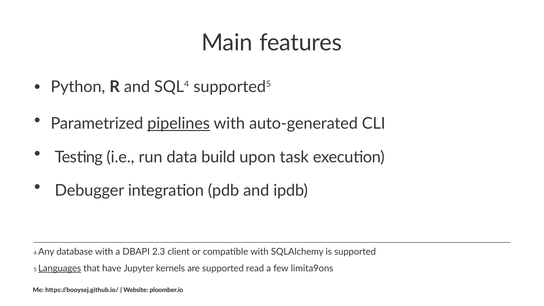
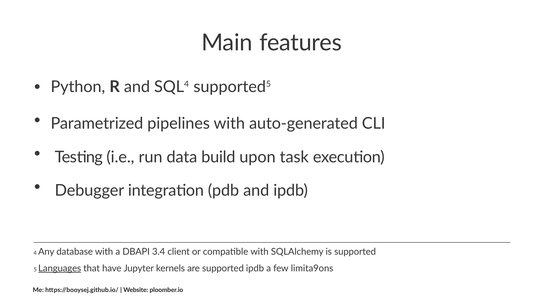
pipelines underline: present -> none (179, 124)
2.3: 2.3 -> 3.4 (159, 252)
supported read: read -> ipdb (255, 268)
